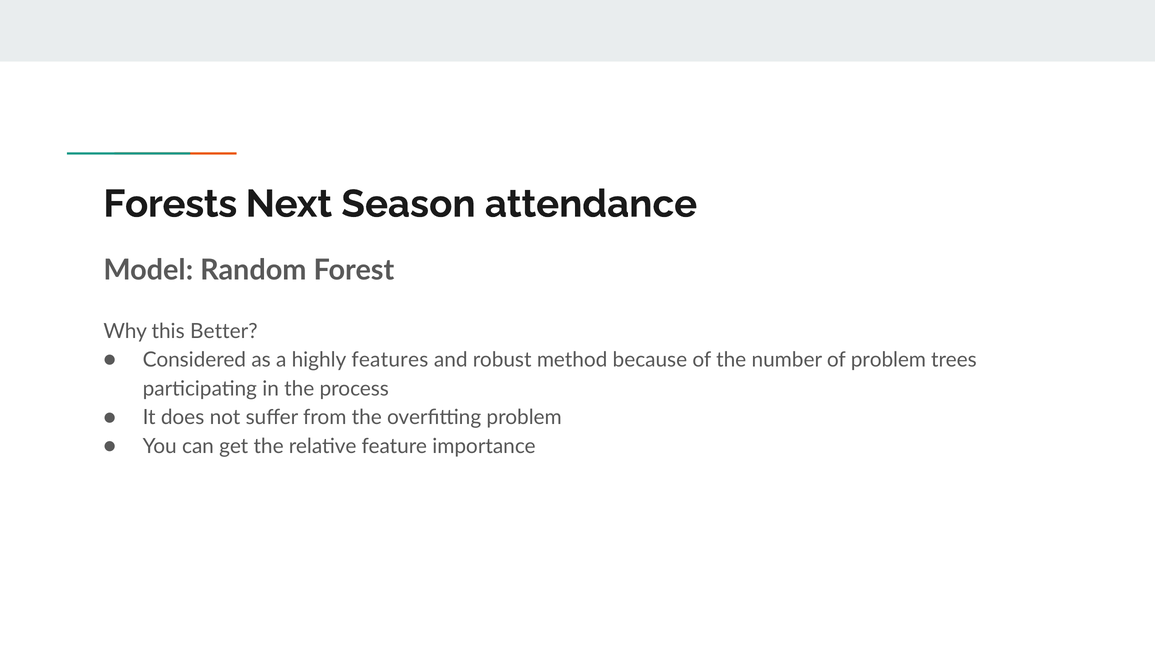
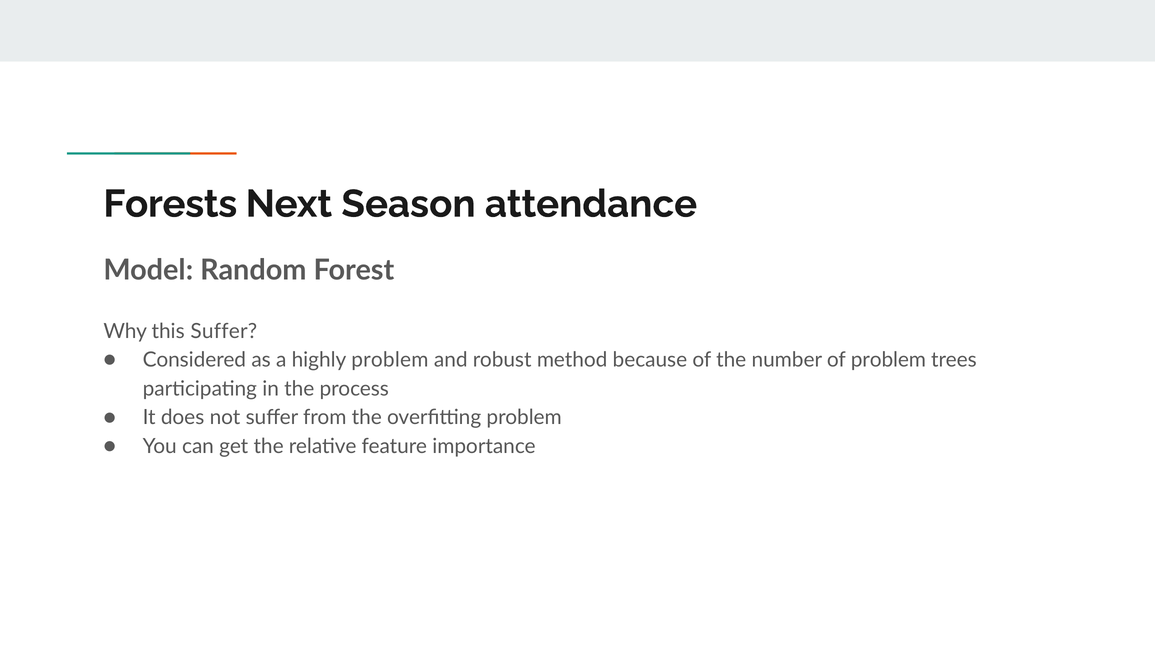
this Better: Better -> Suffer (224, 331)
highly features: features -> problem (390, 360)
